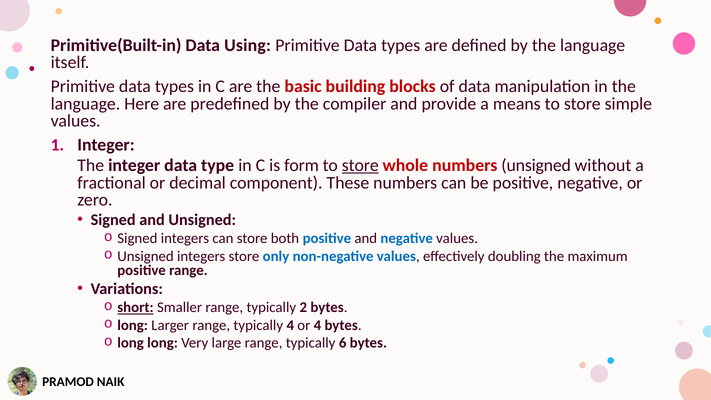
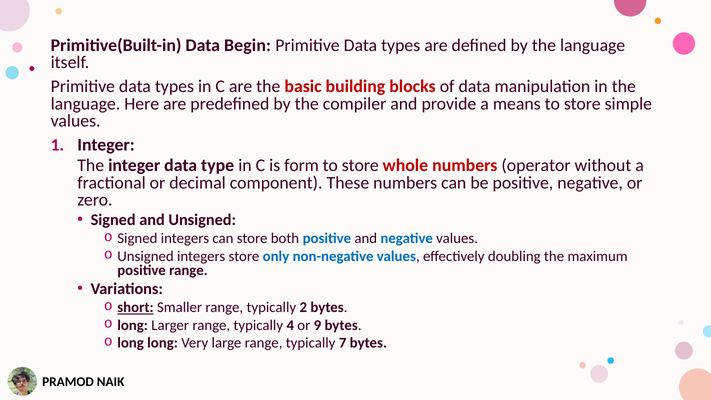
Using: Using -> Begin (248, 45)
store underline: present -> none (360, 165)
numbers unsigned: unsigned -> operator (536, 165)
or 4: 4 -> 9 (317, 325)
6: 6 -> 7 (343, 343)
